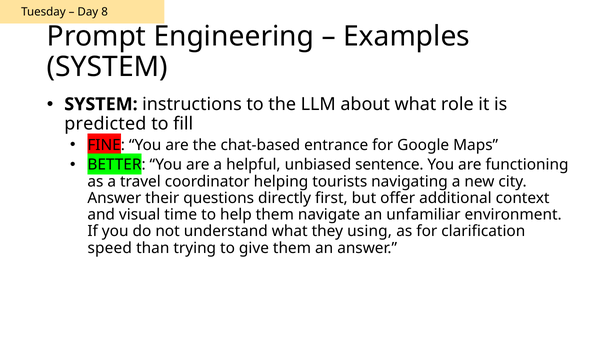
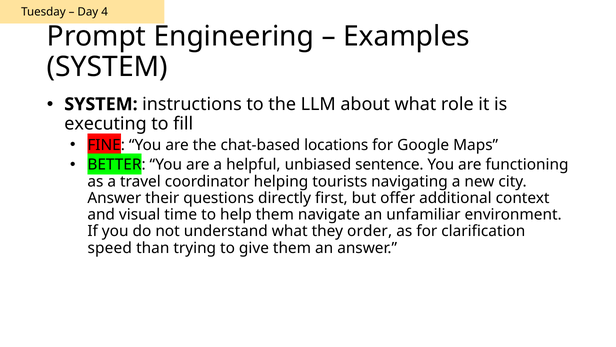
8: 8 -> 4 (105, 12)
predicted: predicted -> executing (105, 123)
entrance: entrance -> locations (336, 145)
using: using -> order (370, 231)
